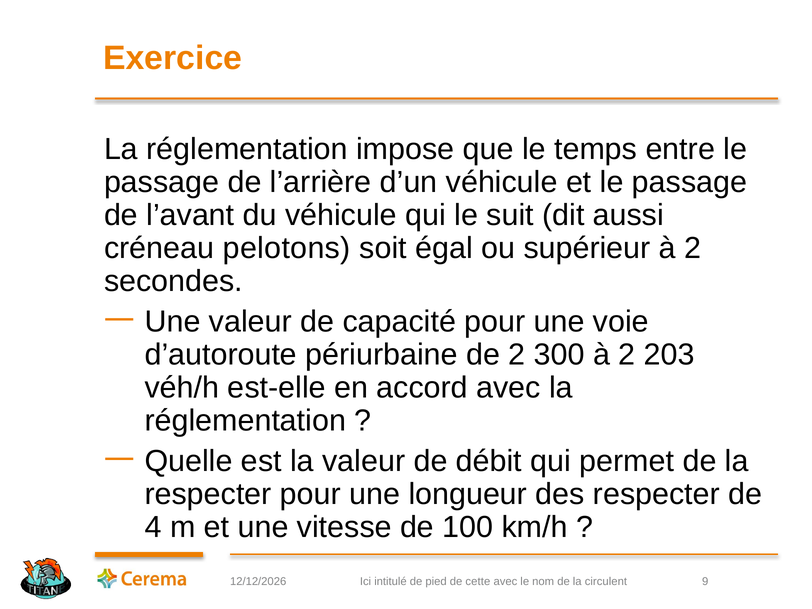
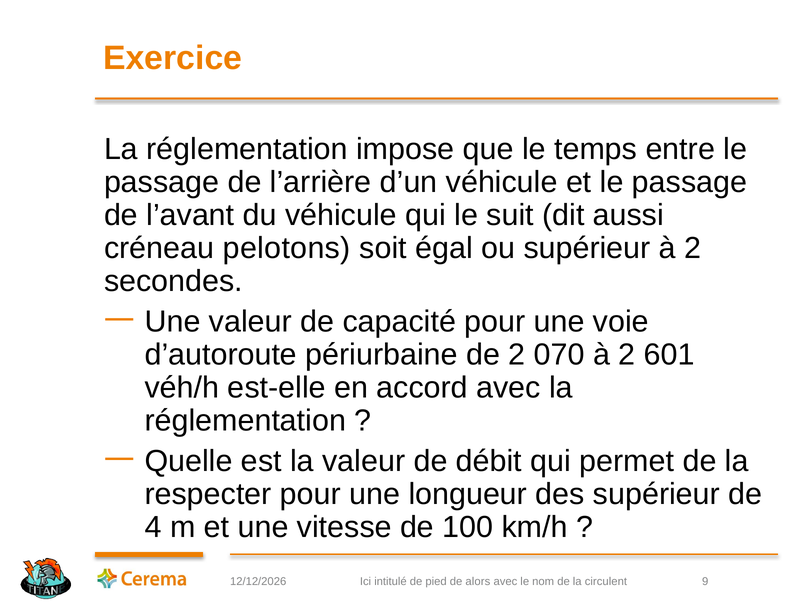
300: 300 -> 070 (559, 355)
203: 203 -> 601 (669, 355)
des respecter: respecter -> supérieur (656, 494)
cette: cette -> alors (478, 581)
